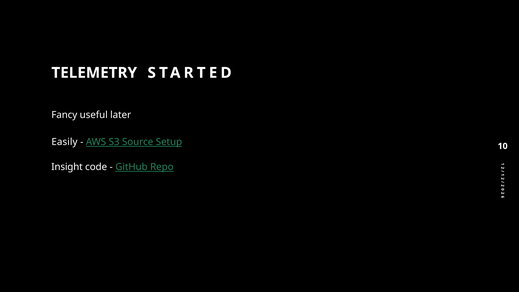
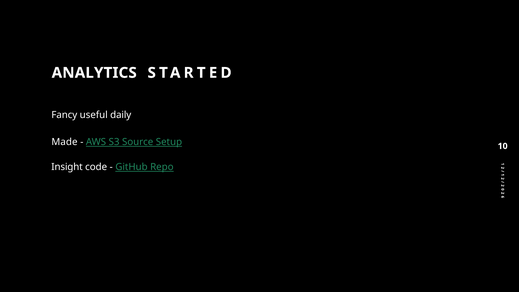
TELEMETRY: TELEMETRY -> ANALYTICS (94, 73)
later: later -> daily (121, 115)
Easily: Easily -> Made (64, 142)
